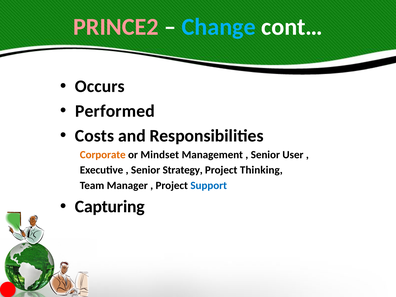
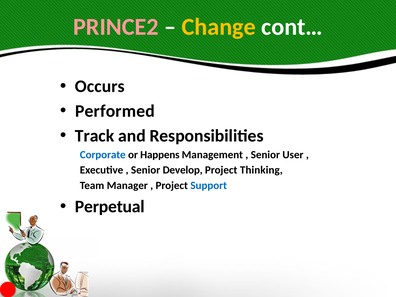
Change colour: light blue -> yellow (219, 27)
Costs: Costs -> Track (95, 136)
Corporate colour: orange -> blue (103, 155)
Mindset: Mindset -> Happens (160, 155)
Strategy: Strategy -> Develop (183, 170)
Capturing: Capturing -> Perpetual (110, 207)
